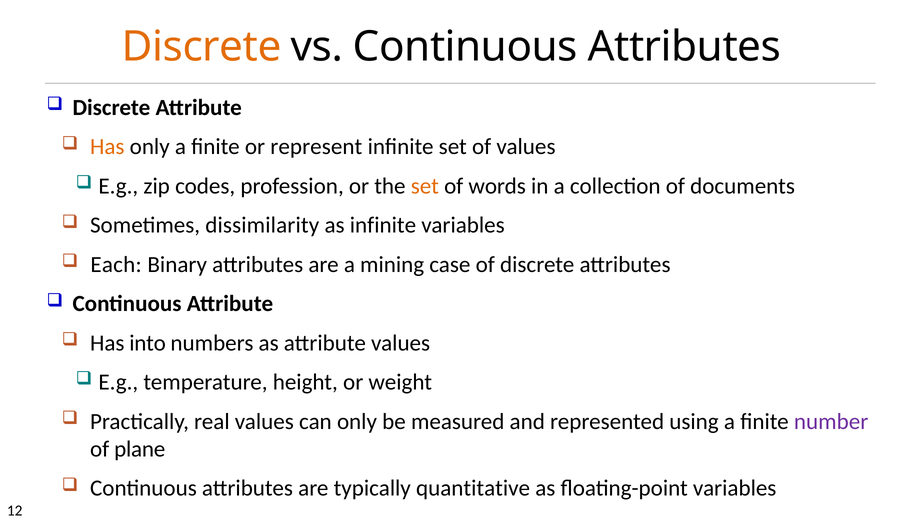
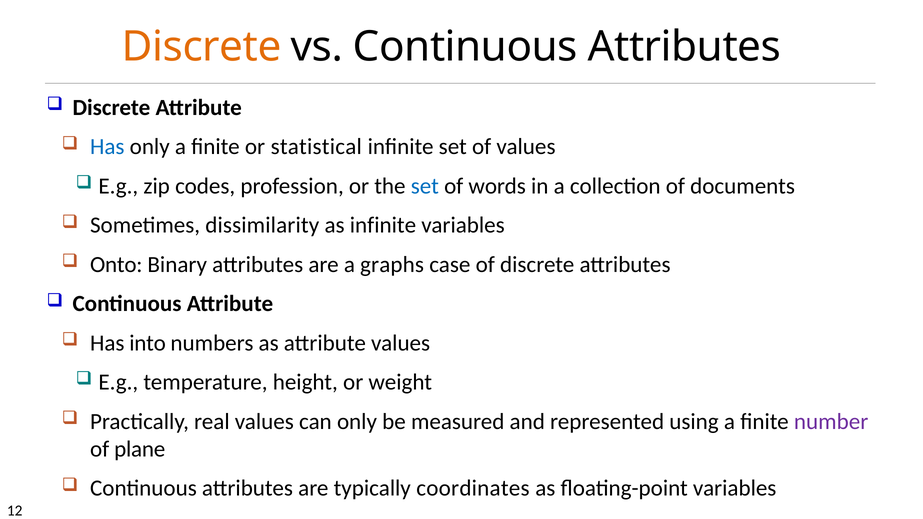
Has colour: orange -> blue (107, 147)
represent: represent -> statistical (316, 147)
set colour: orange -> blue (425, 186)
Each: Each -> Onto (116, 265)
mining: mining -> graphs (392, 265)
quantitative: quantitative -> coordinates (473, 489)
